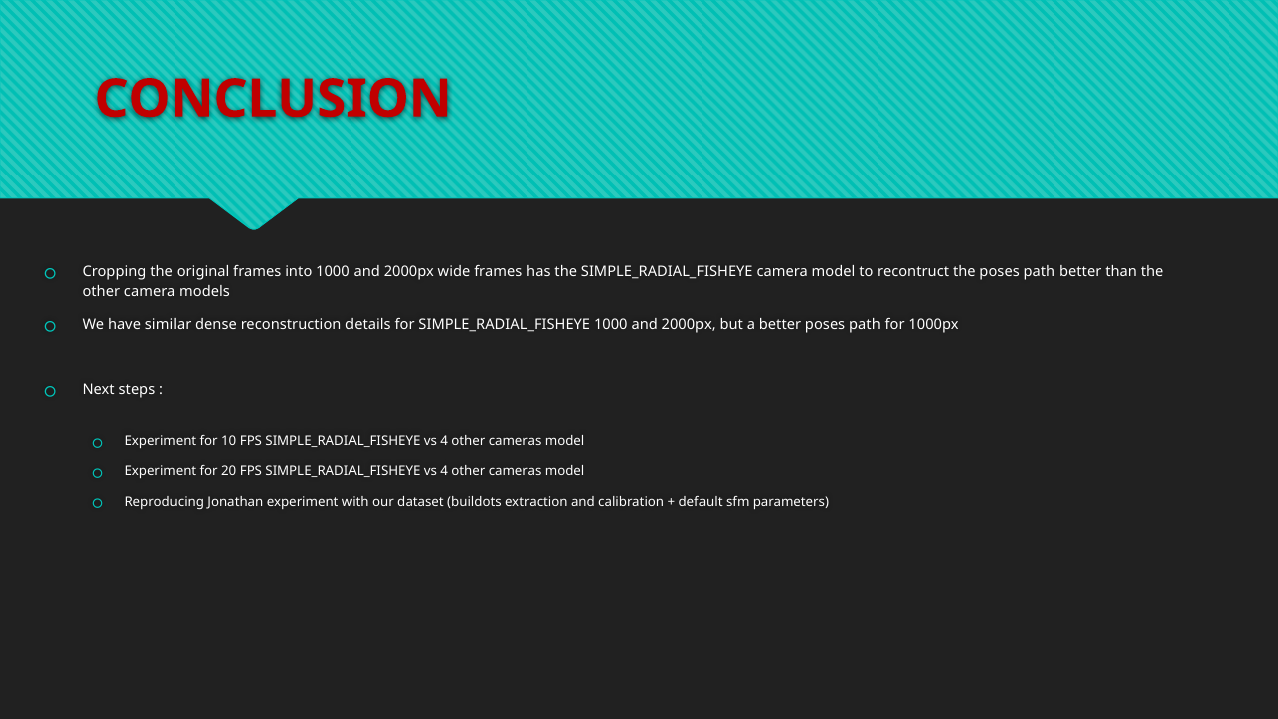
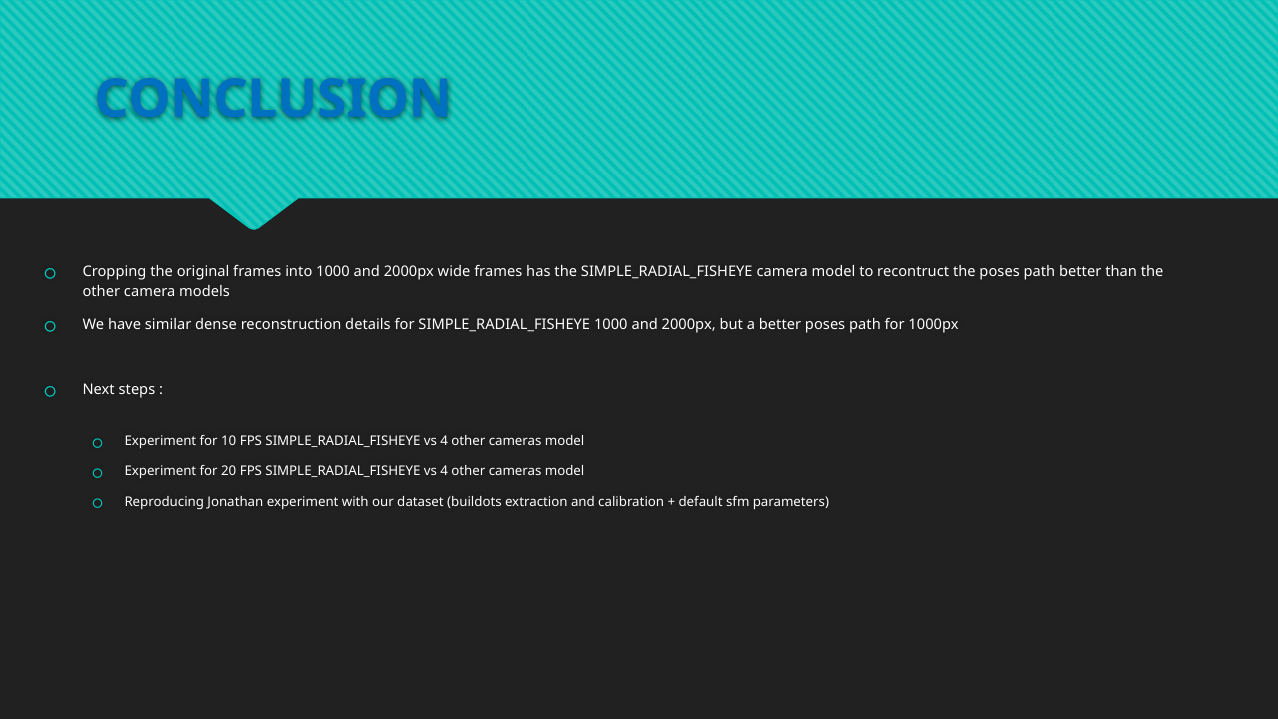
CONCLUSION colour: red -> blue (273, 99)
